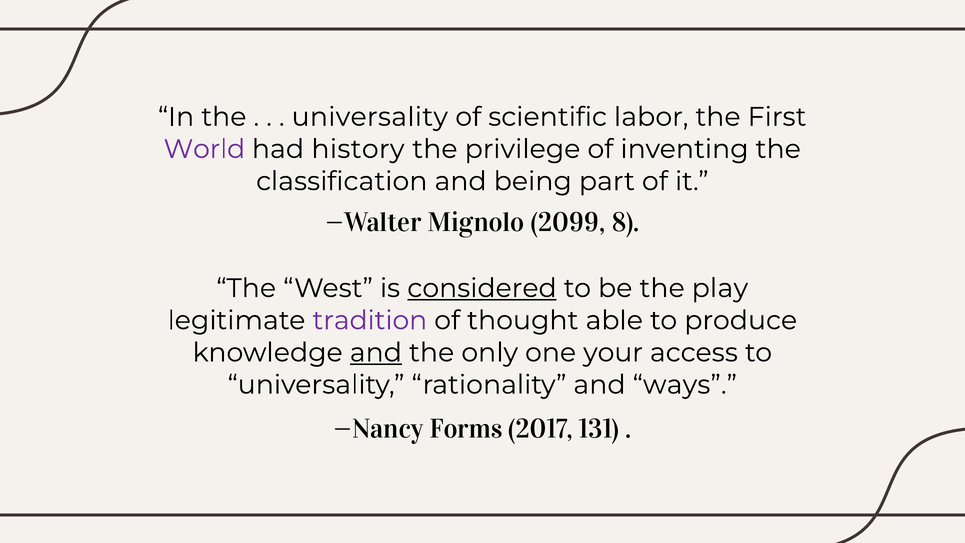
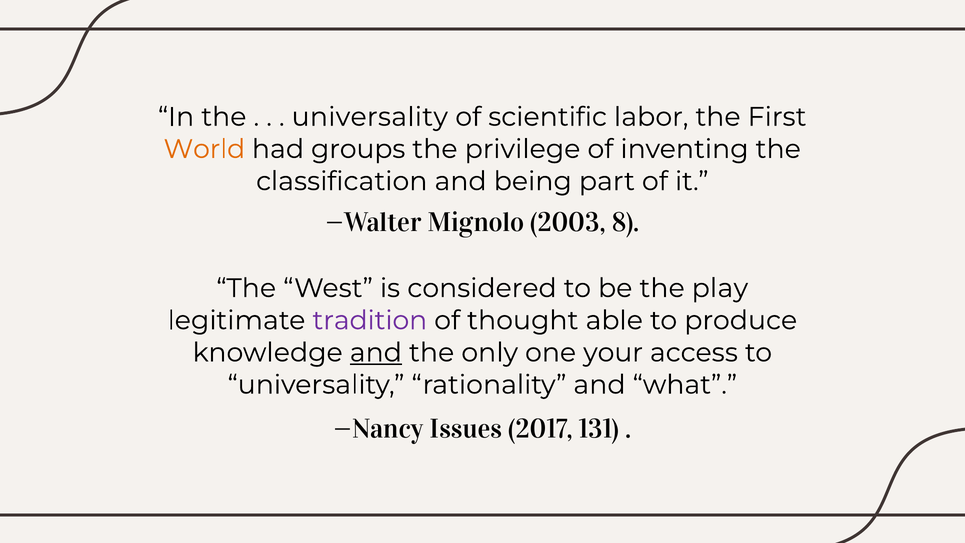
World colour: purple -> orange (204, 149)
history: history -> groups (358, 149)
2099: 2099 -> 2003 (568, 222)
considered underline: present -> none (482, 288)
ways: ways -> what (685, 385)
Forms: Forms -> Issues (466, 429)
